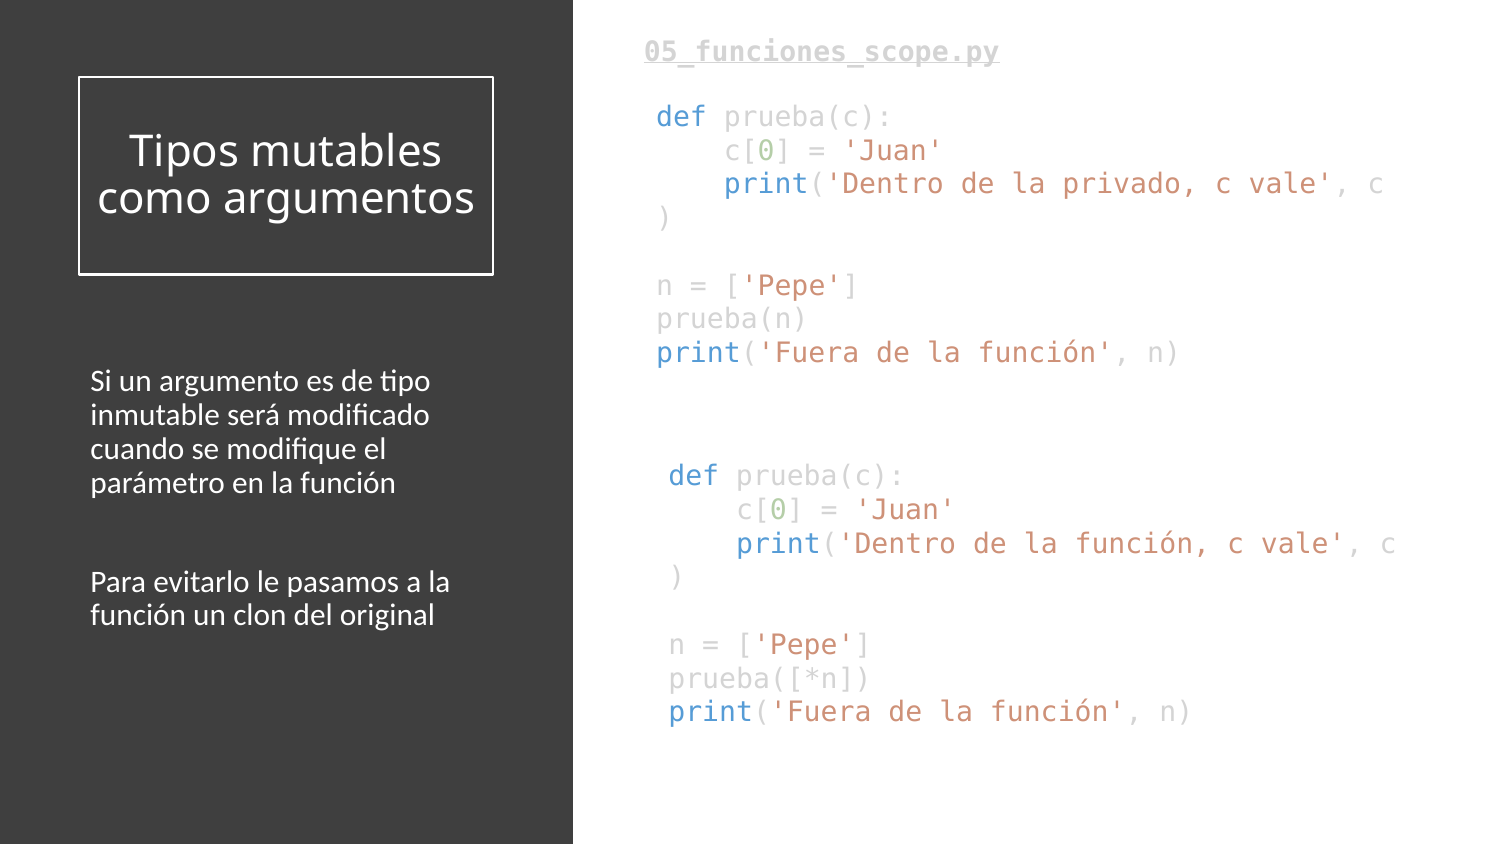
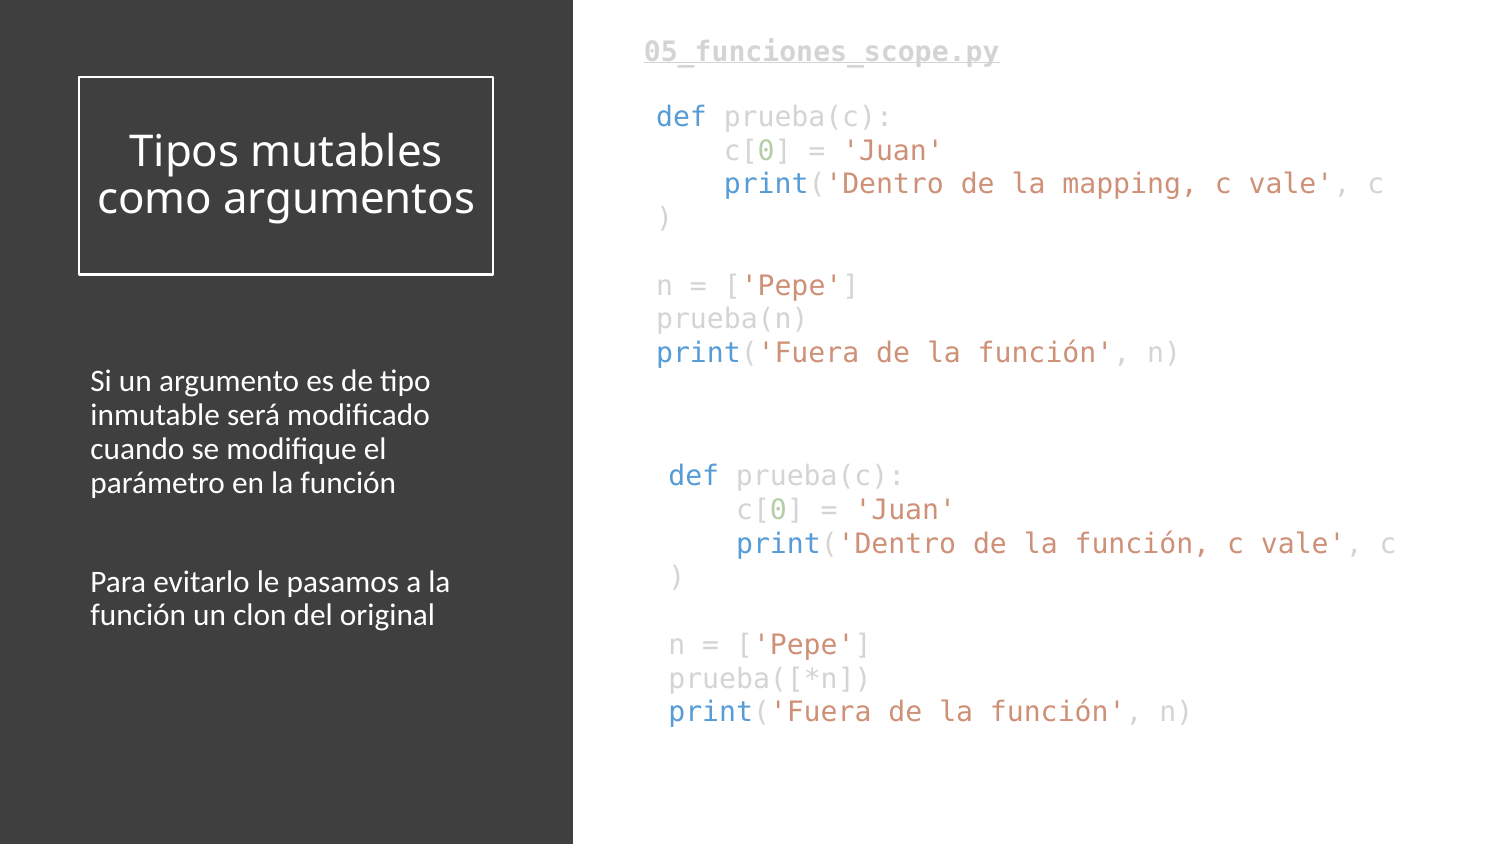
privado: privado -> mapping (1130, 185)
